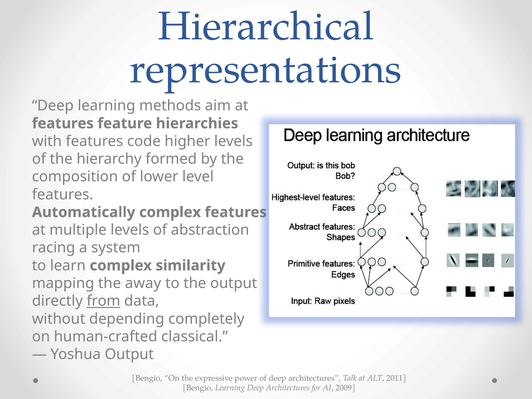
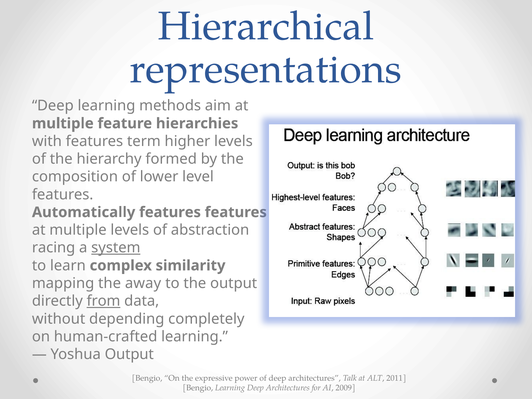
features: features -> multiple (63, 123)
code: code -> term (144, 141)
Automatically complex: complex -> features (170, 212)
system underline: none -> present (116, 248)
human-crafted classical: classical -> learning (195, 337)
